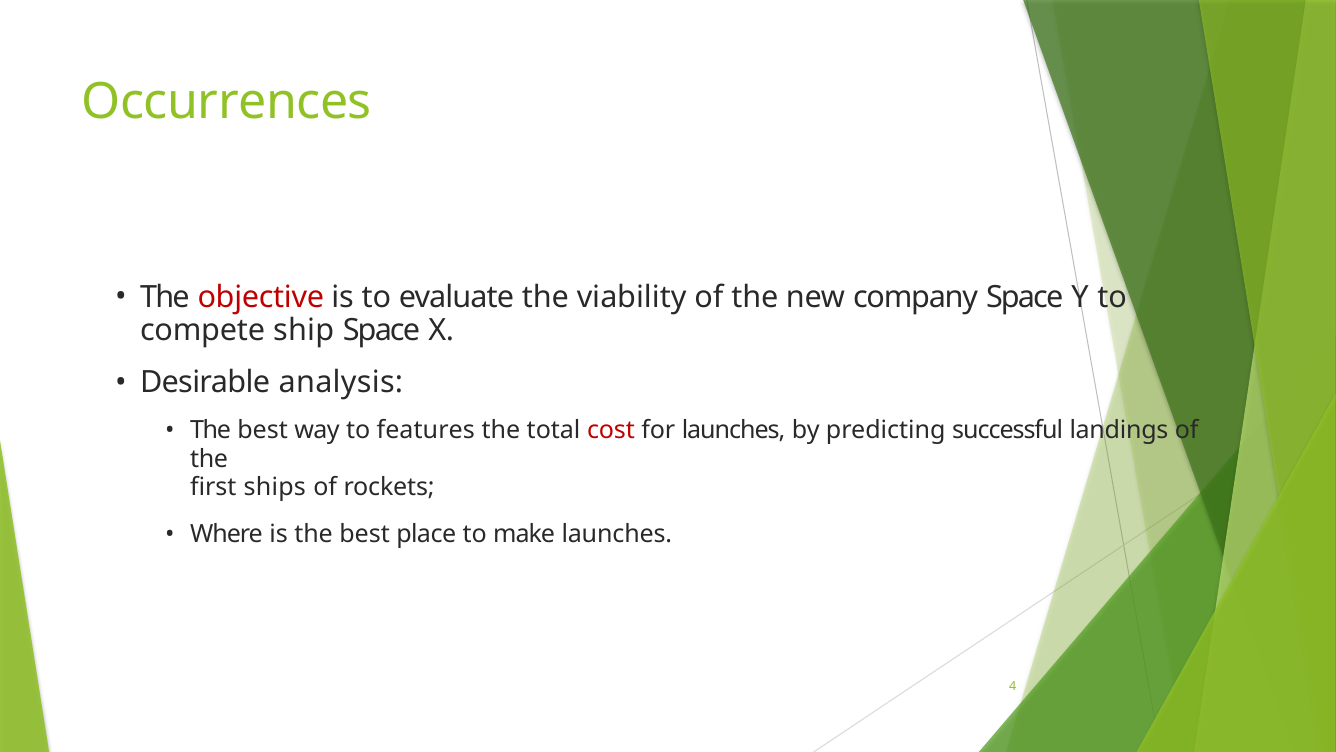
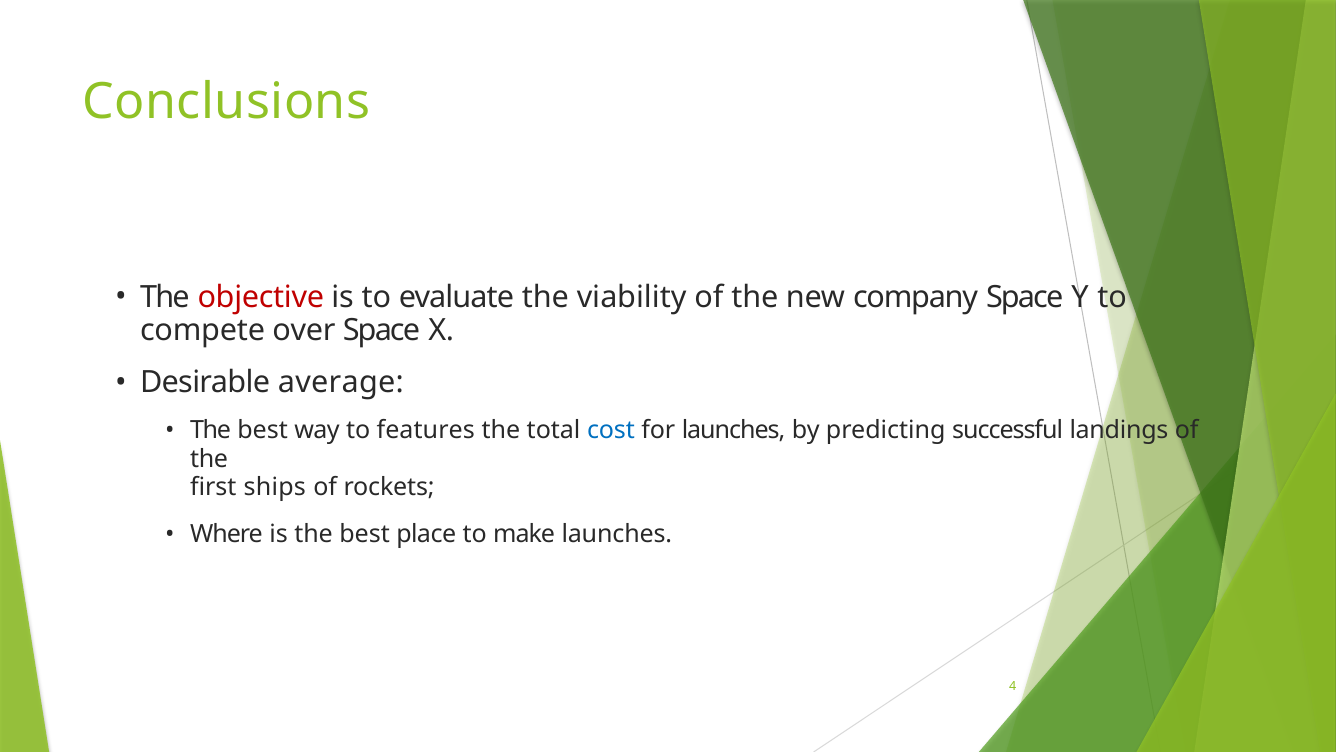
Occurrences: Occurrences -> Conclusions (226, 102)
ship: ship -> over (304, 330)
analysis: analysis -> average (341, 382)
cost colour: red -> blue (611, 430)
